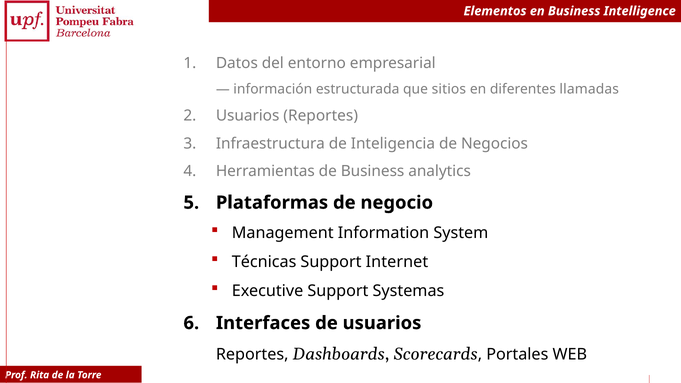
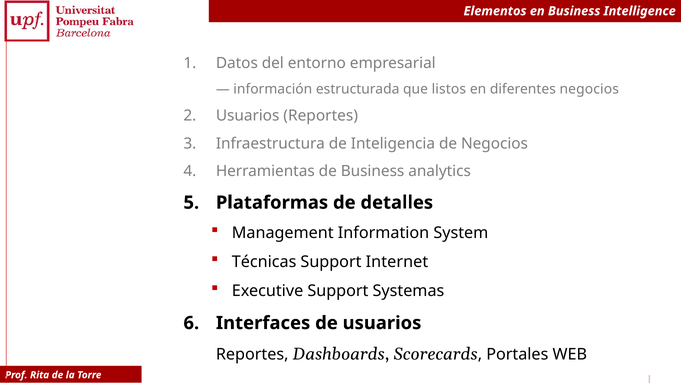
sitios: sitios -> listos (449, 89)
diferentes llamadas: llamadas -> negocios (589, 89)
negocio: negocio -> detalles (397, 203)
